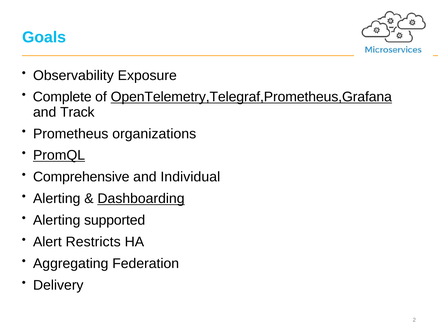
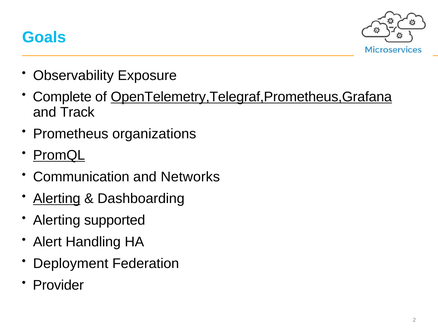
Comprehensive: Comprehensive -> Communication (81, 177)
Individual: Individual -> Networks (190, 177)
Alerting underline: none -> present (57, 199)
Dashboarding underline: present -> none (141, 199)
Restricts: Restricts -> Handling (93, 242)
Aggregating: Aggregating -> Deployment (71, 264)
Delivery: Delivery -> Provider (58, 286)
